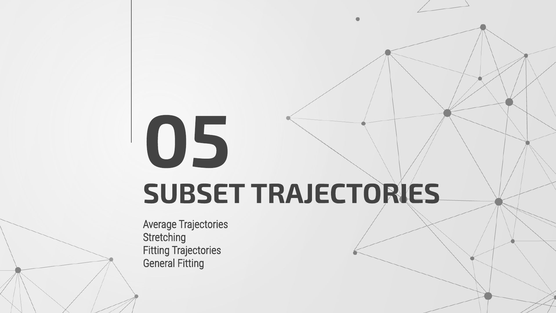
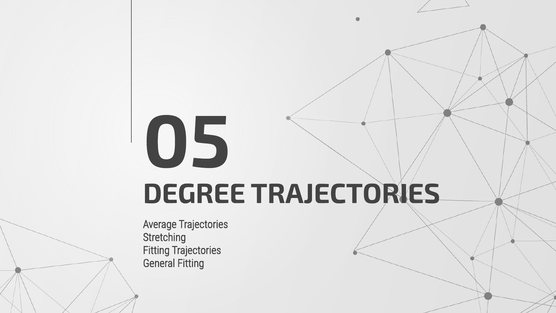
SUBSET: SUBSET -> DEGREE (194, 194)
